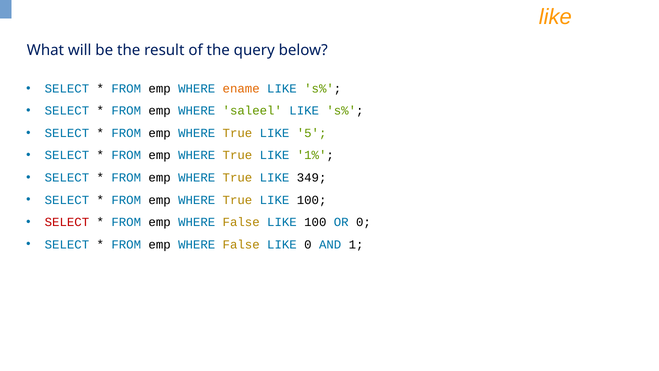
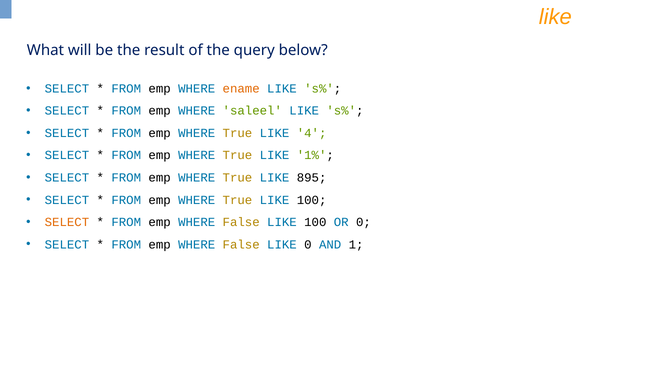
5: 5 -> 4 (312, 133)
349: 349 -> 895 (312, 178)
SELECT colour: red -> orange (67, 222)
